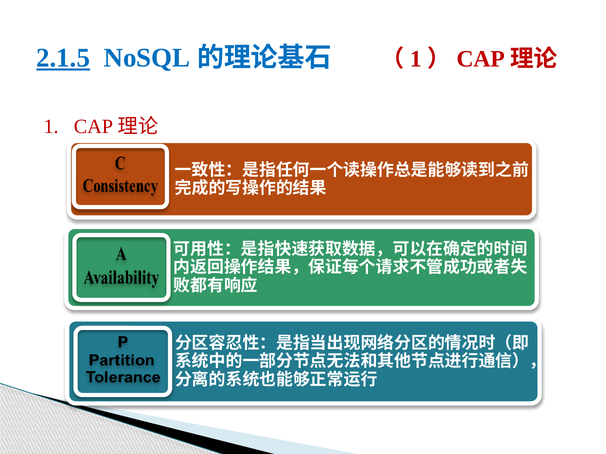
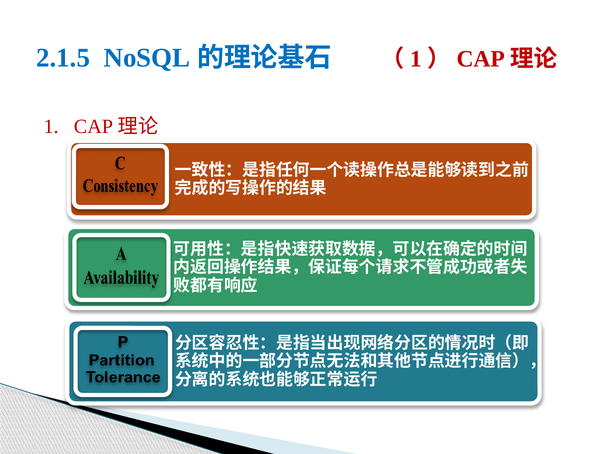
2.1.5 underline: present -> none (63, 58)
